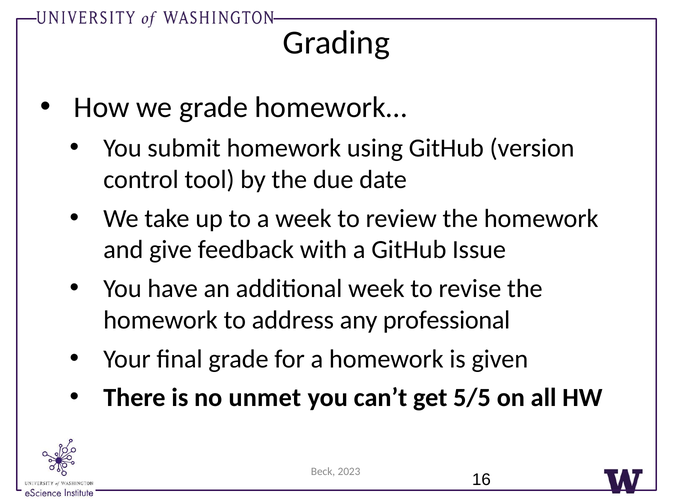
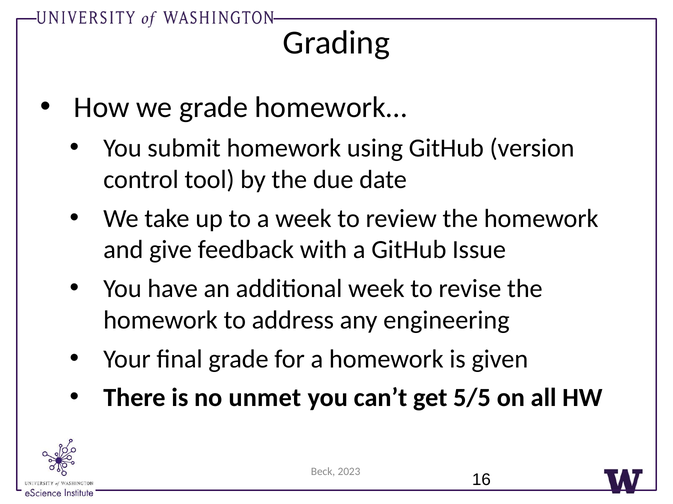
professional: professional -> engineering (446, 321)
